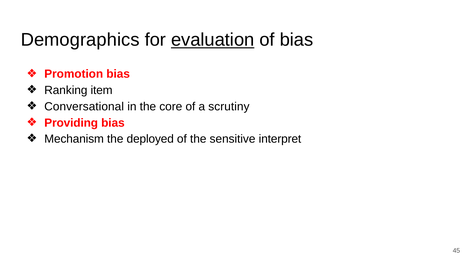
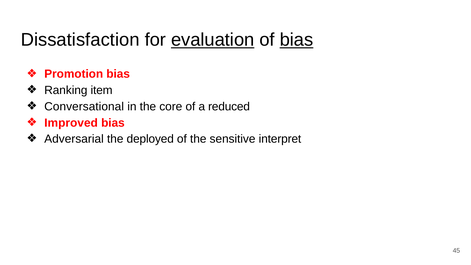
Demographics: Demographics -> Dissatisfaction (80, 40)
bias underline: none -> present (296, 40)
scrutiny: scrutiny -> reduced (229, 107)
Providing: Providing -> Improved (71, 123)
Mechanism: Mechanism -> Adversarial (74, 139)
